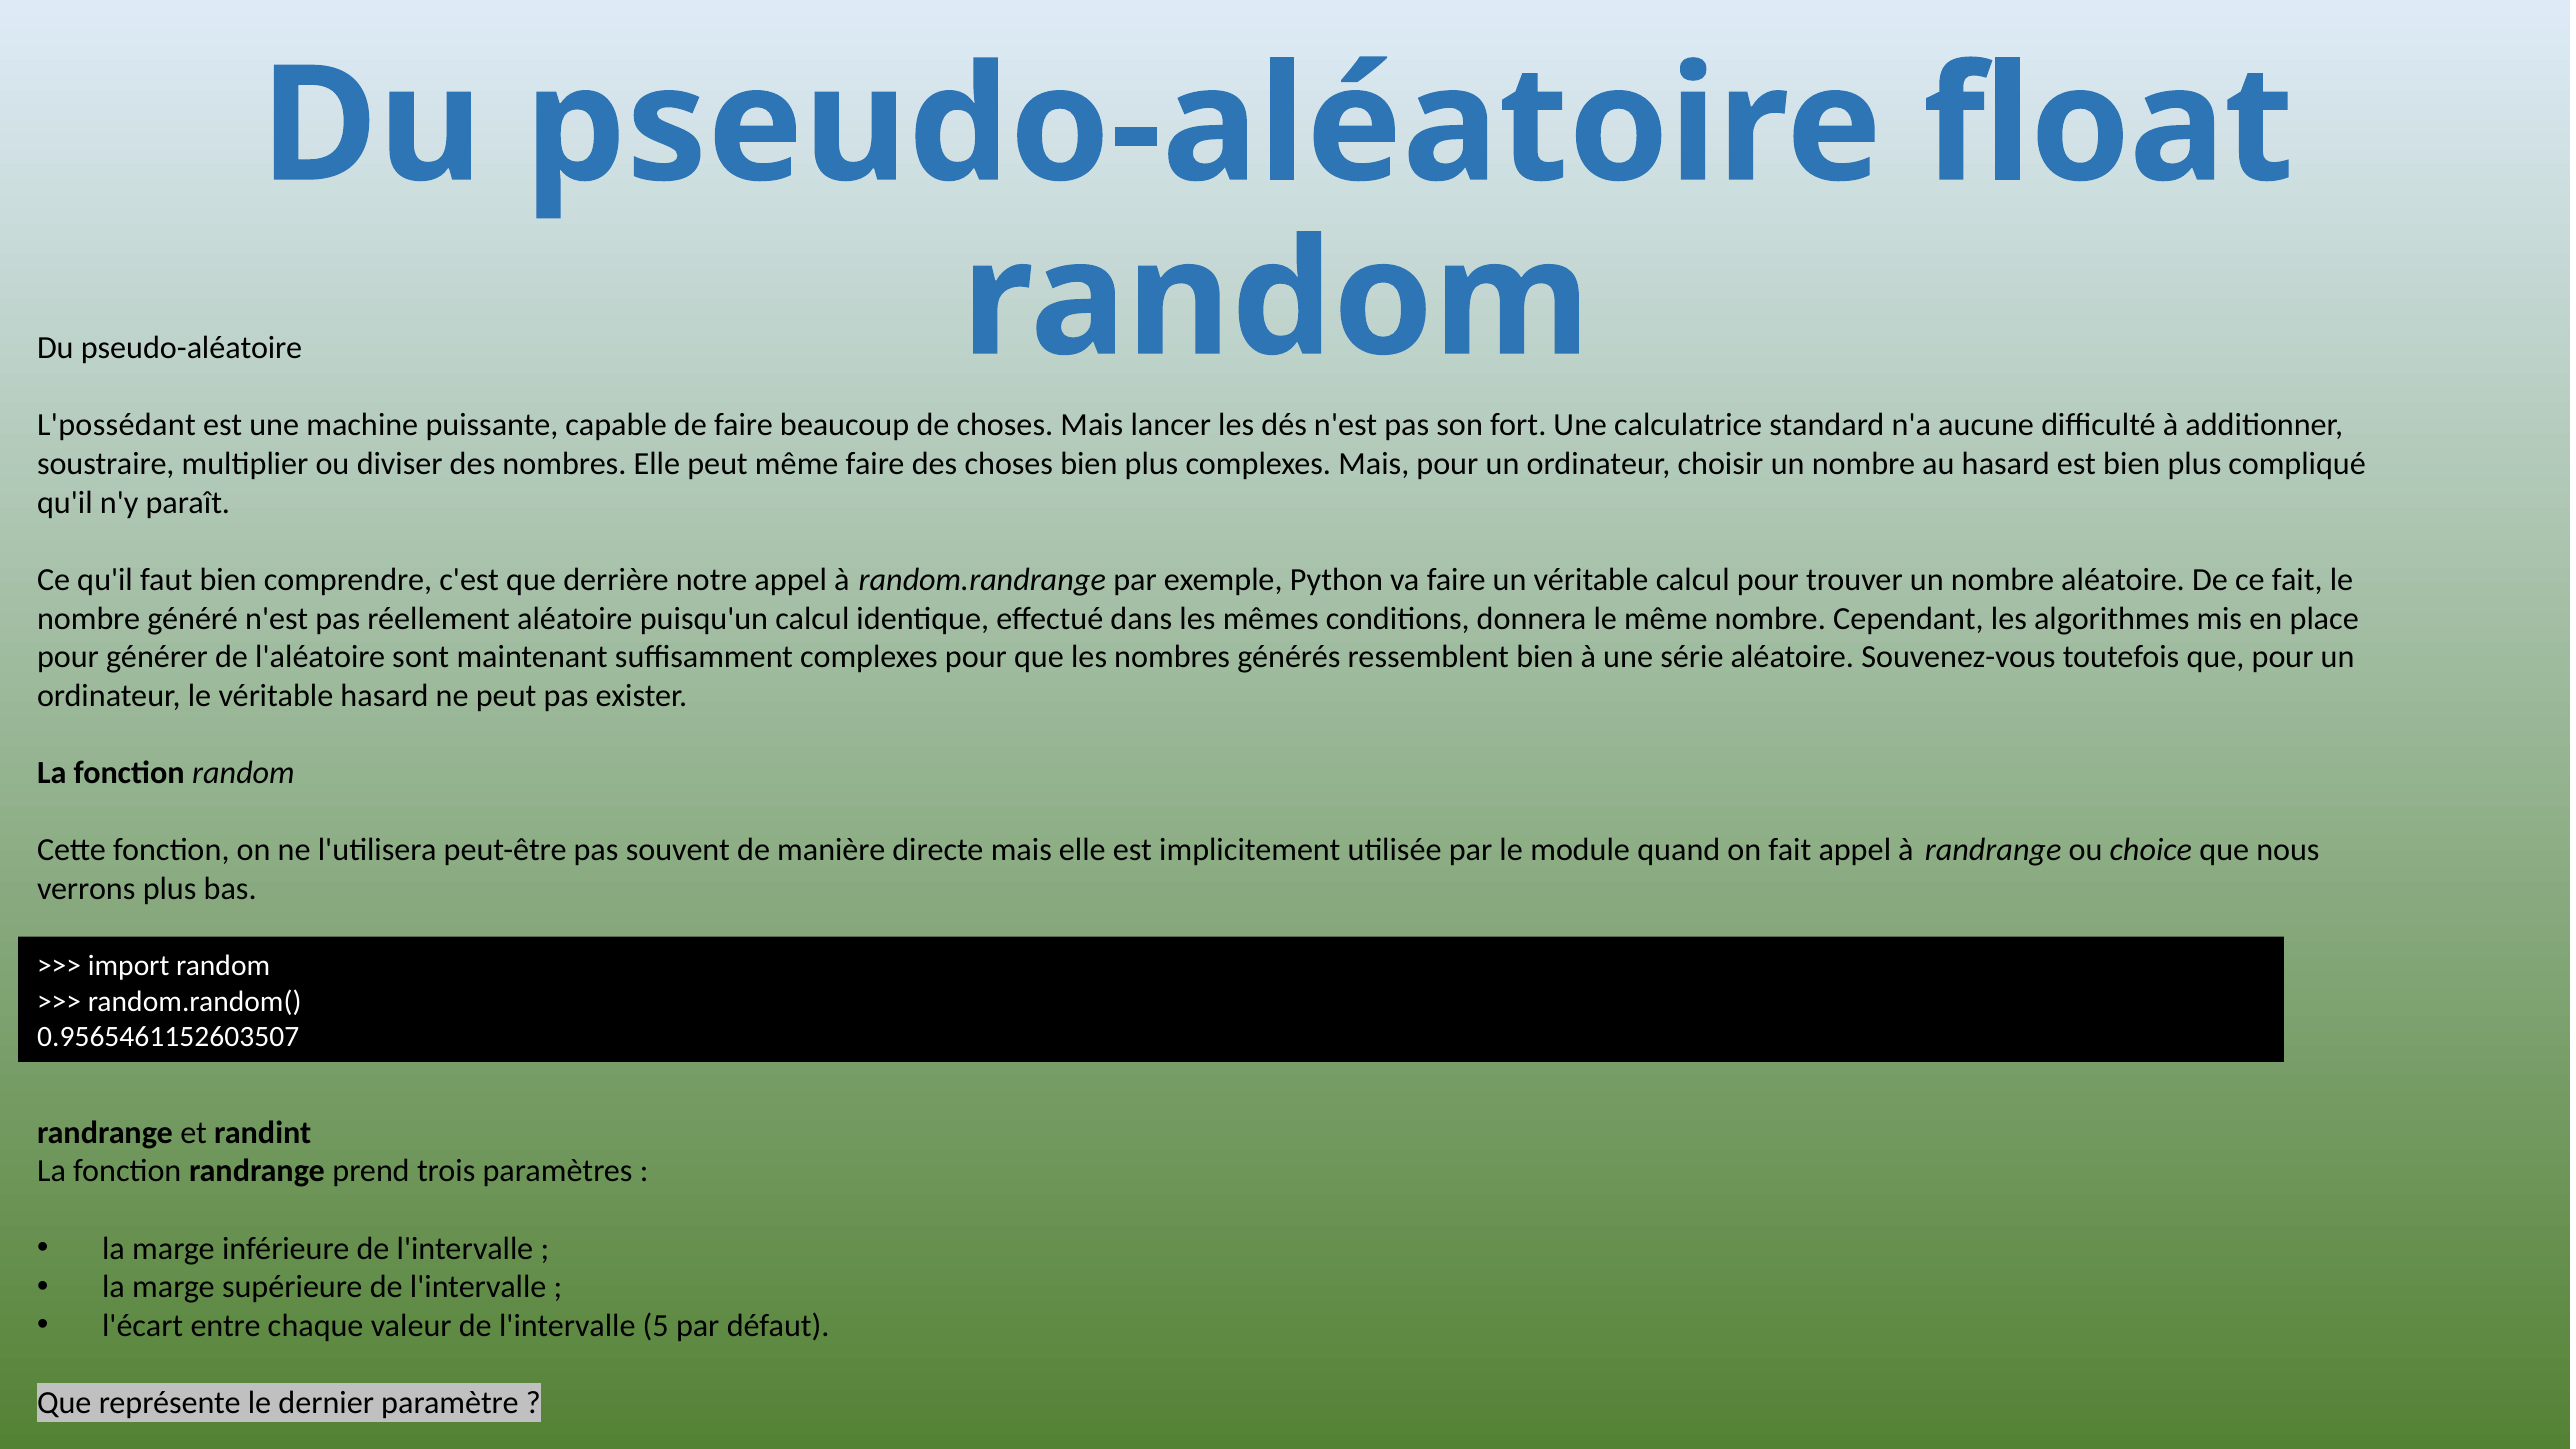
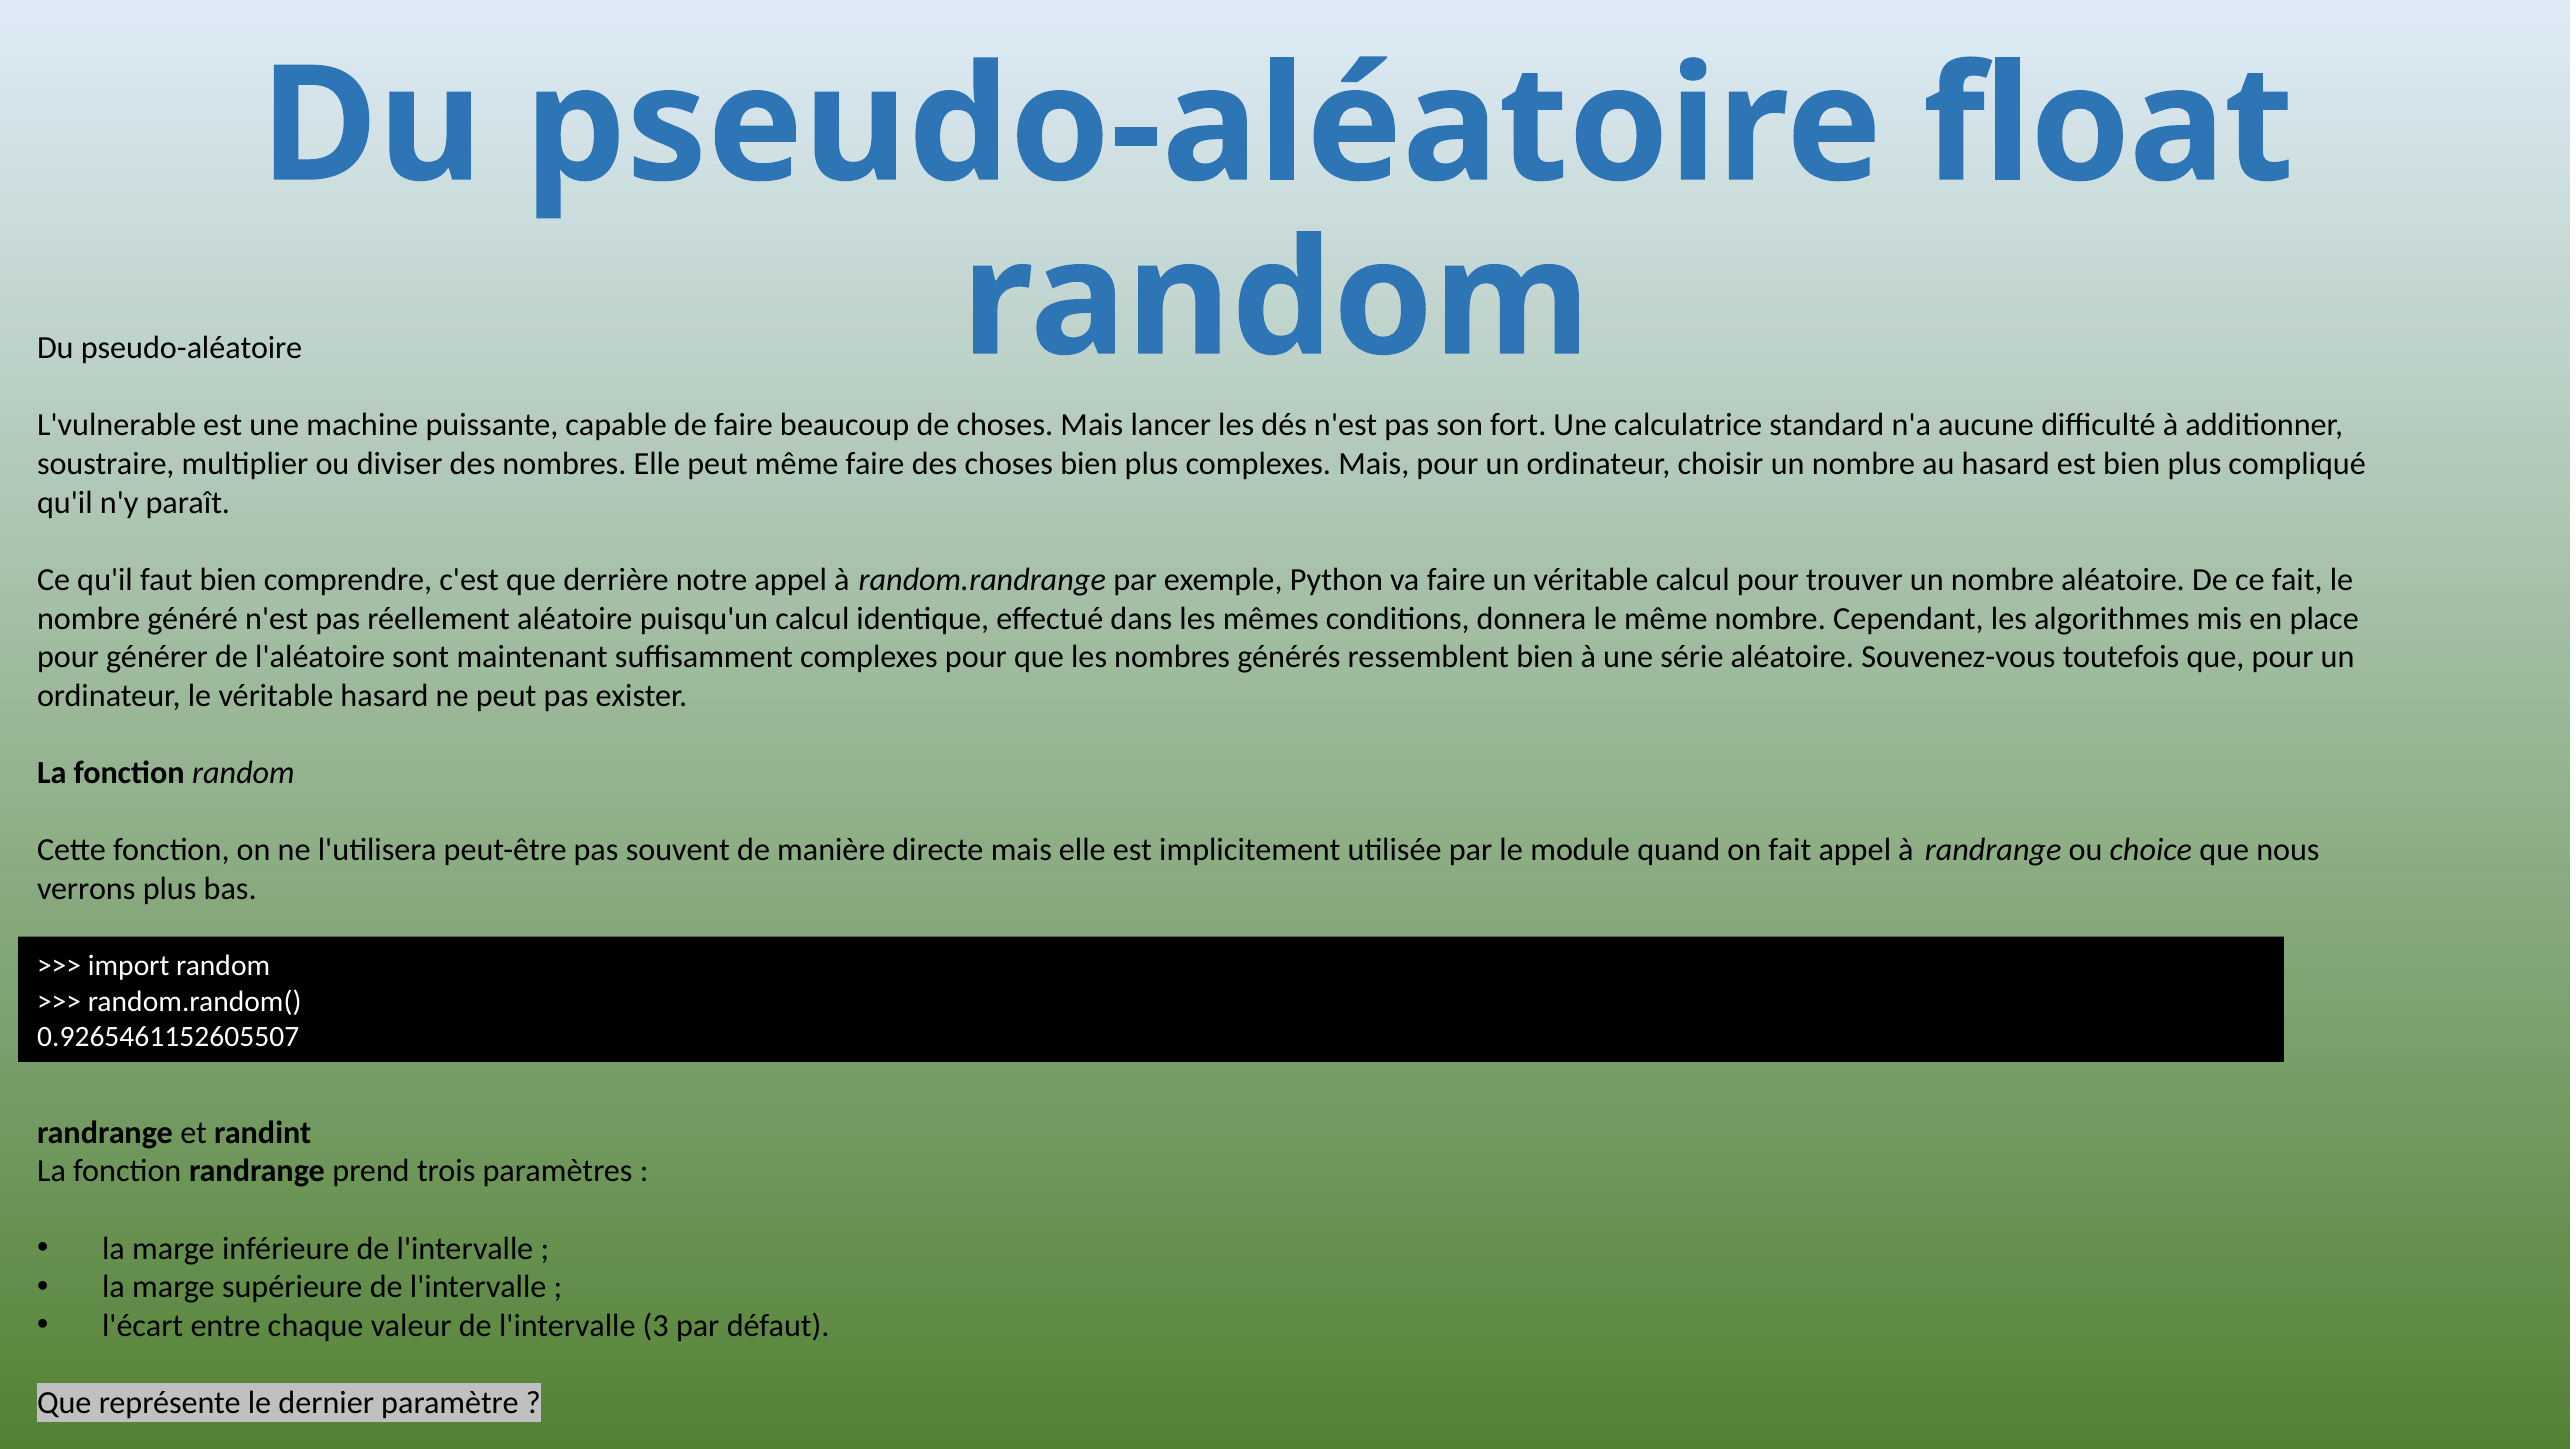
L'possédant: L'possédant -> L'vulnerable (117, 425)
0.9565461152603507: 0.9565461152603507 -> 0.9265461152605507 (168, 1037)
5: 5 -> 3 (656, 1326)
